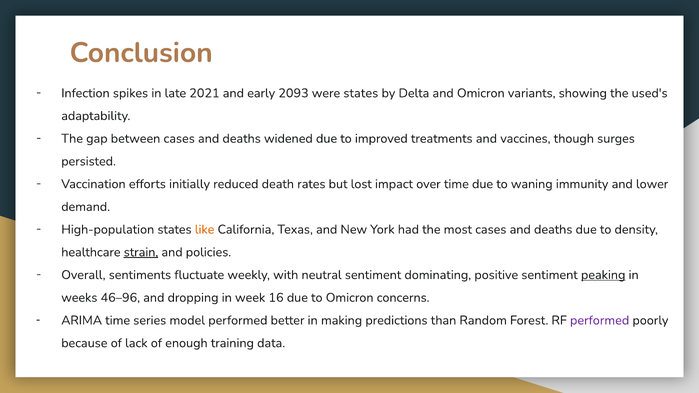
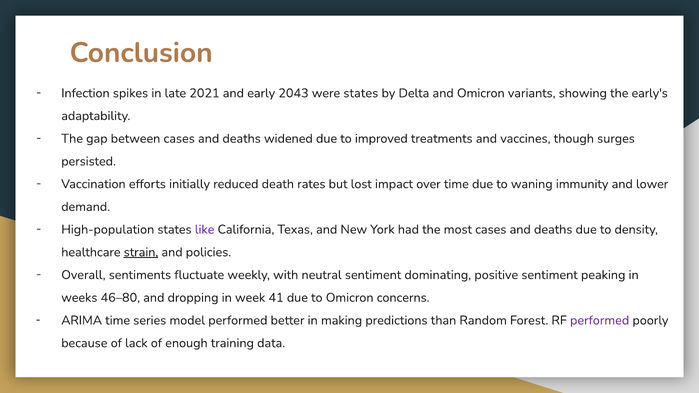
2093: 2093 -> 2043 (293, 93)
used's: used's -> early's (650, 93)
like colour: orange -> purple (205, 230)
peaking underline: present -> none (603, 275)
46–96: 46–96 -> 46–80 (120, 298)
16: 16 -> 41 (276, 298)
